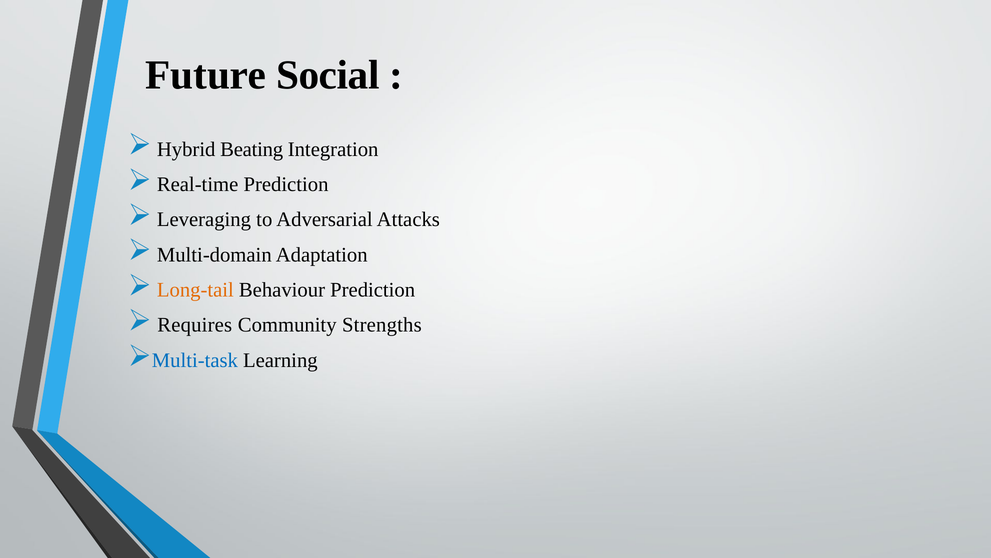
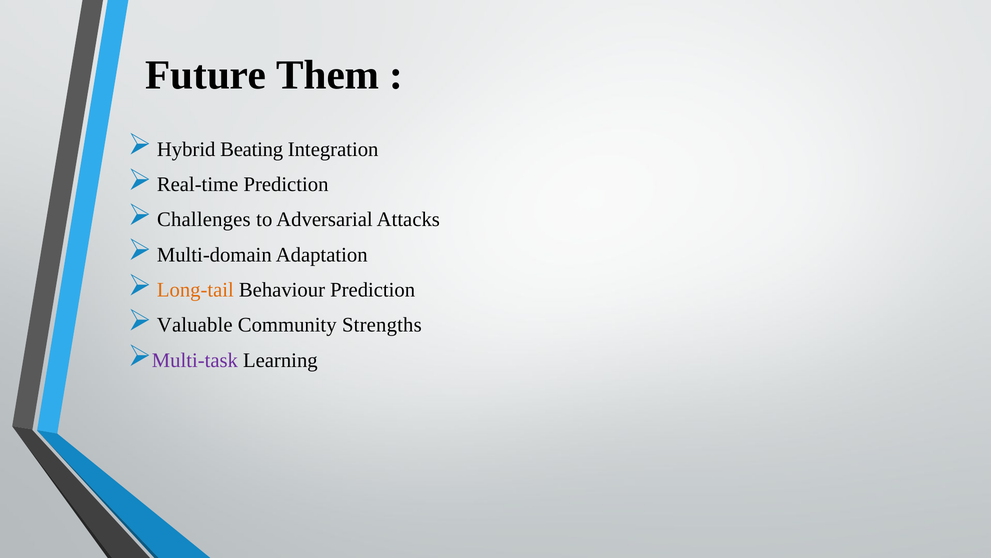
Social: Social -> Them (328, 75)
Leveraging: Leveraging -> Challenges (204, 219)
Requires: Requires -> Valuable (195, 325)
Multi-task colour: blue -> purple (195, 360)
